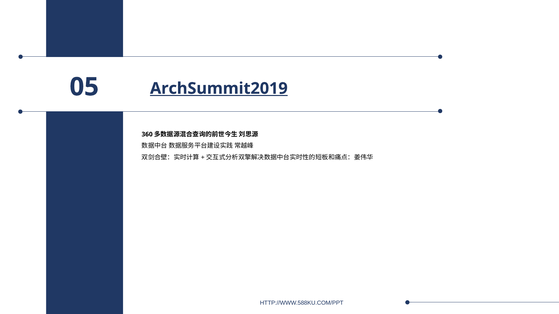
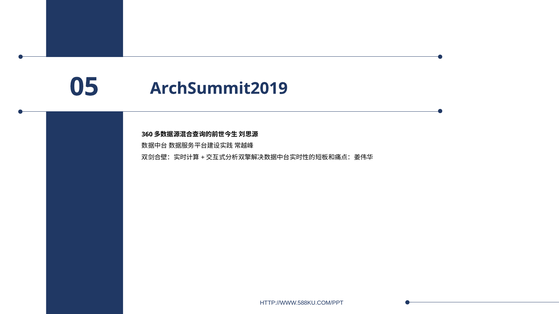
ArchSummit2019 underline: present -> none (219, 89)
